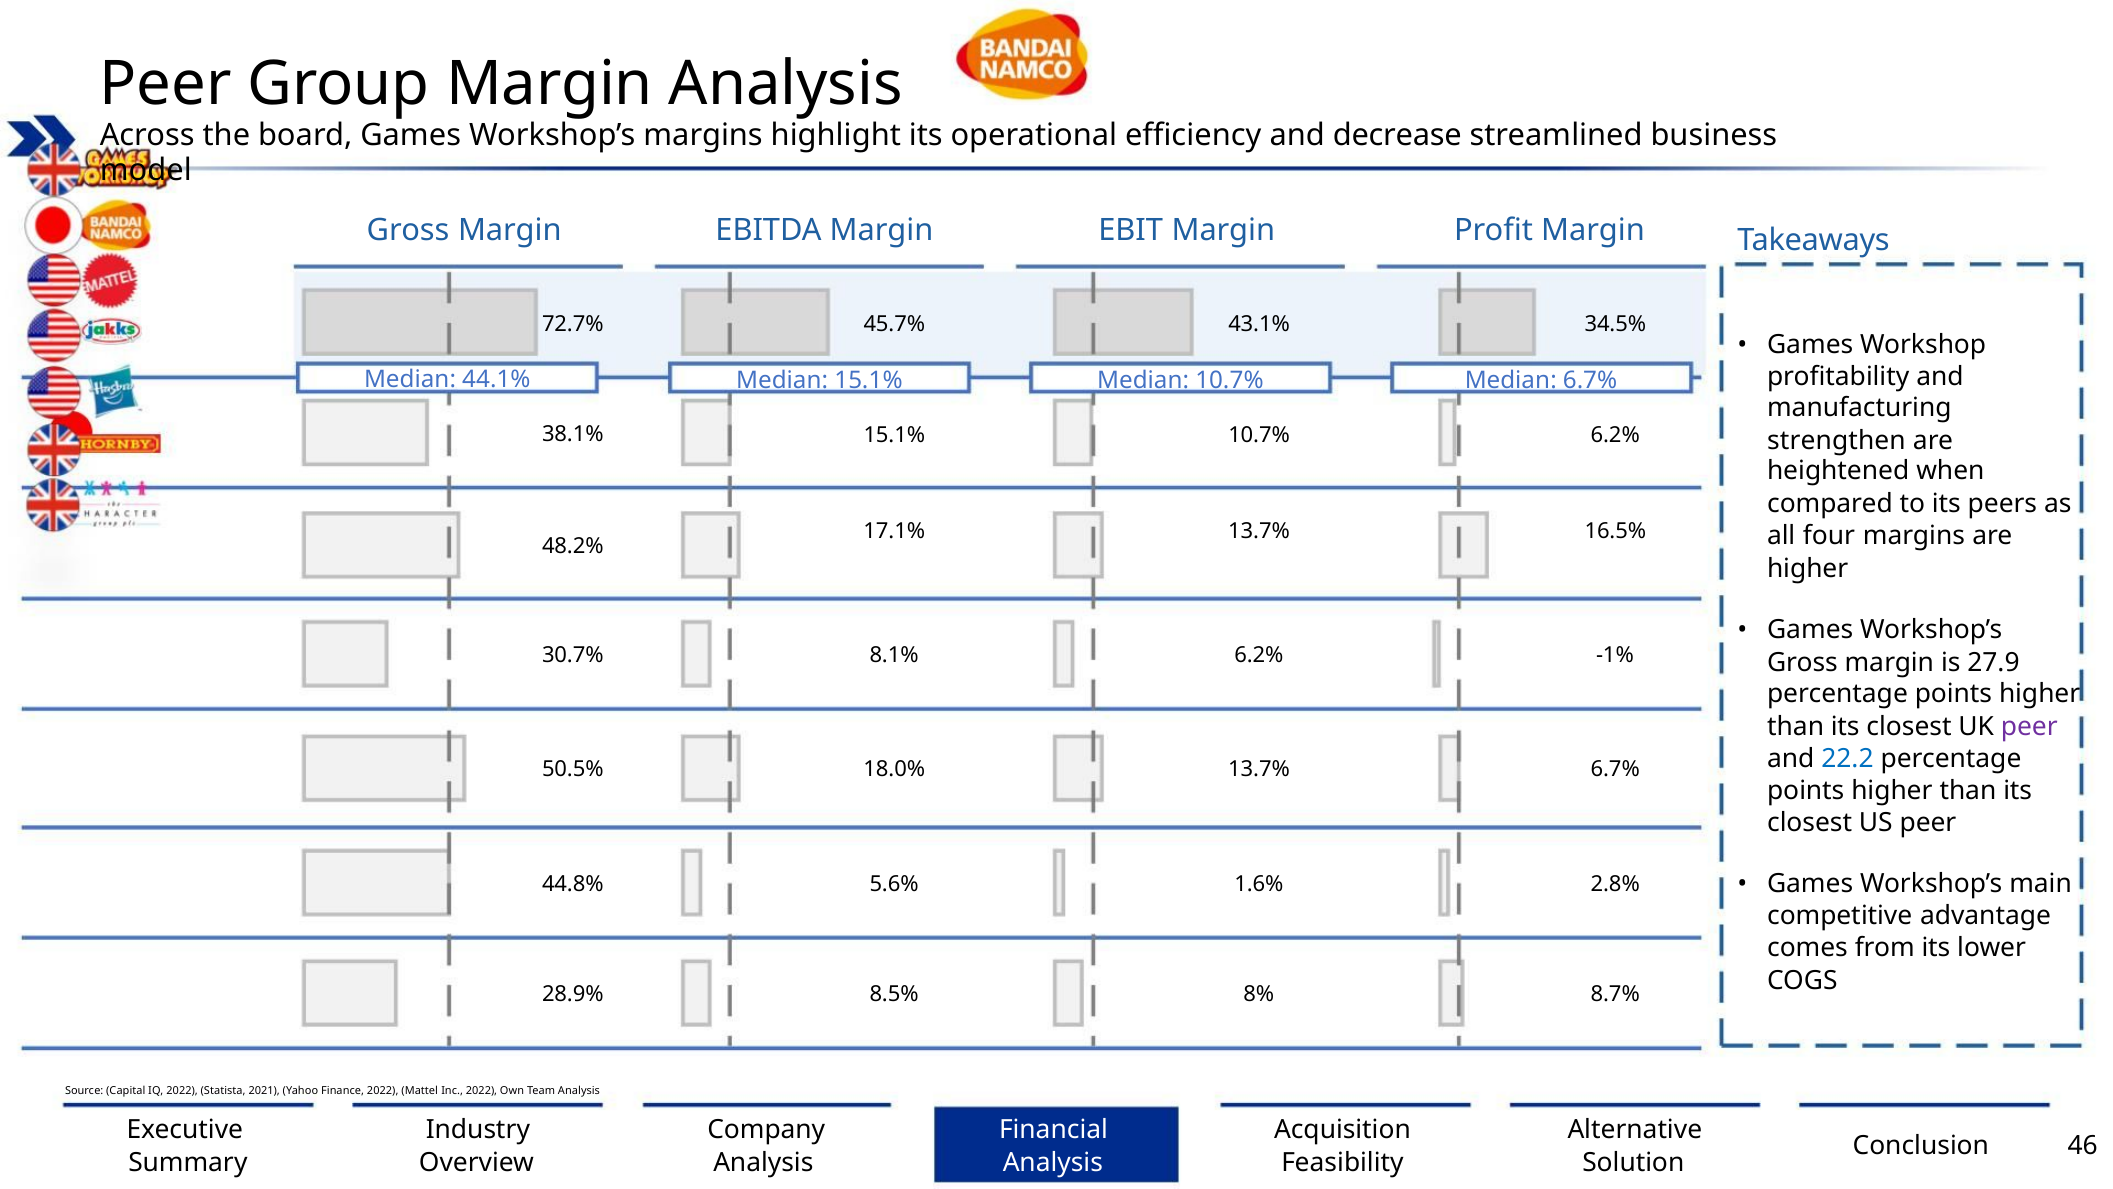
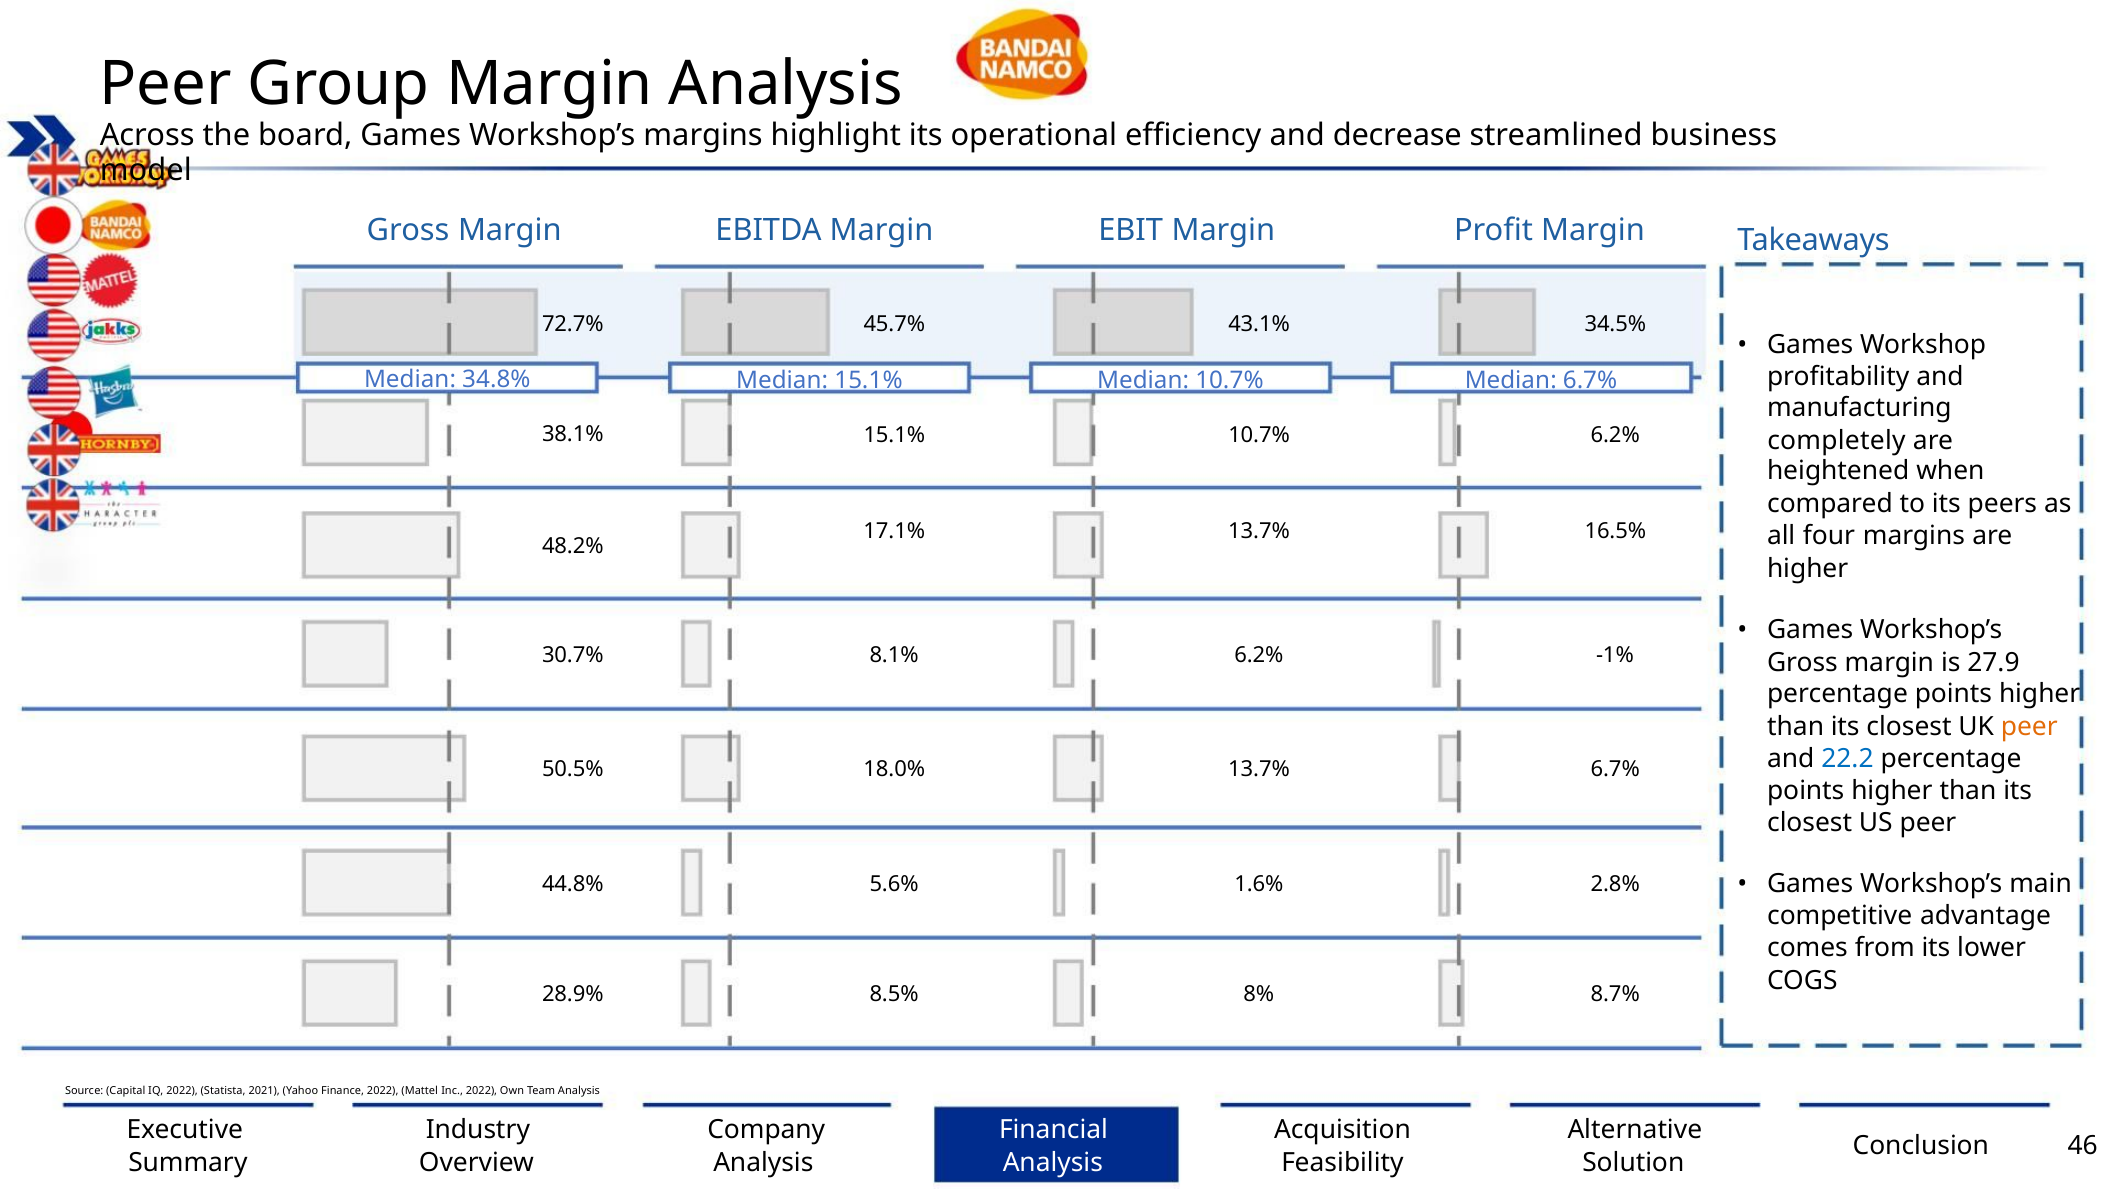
44.1%: 44.1% -> 34.8% (496, 379)
strengthen: strengthen -> completely (1836, 440)
peer colour: purple -> orange (2029, 727)
